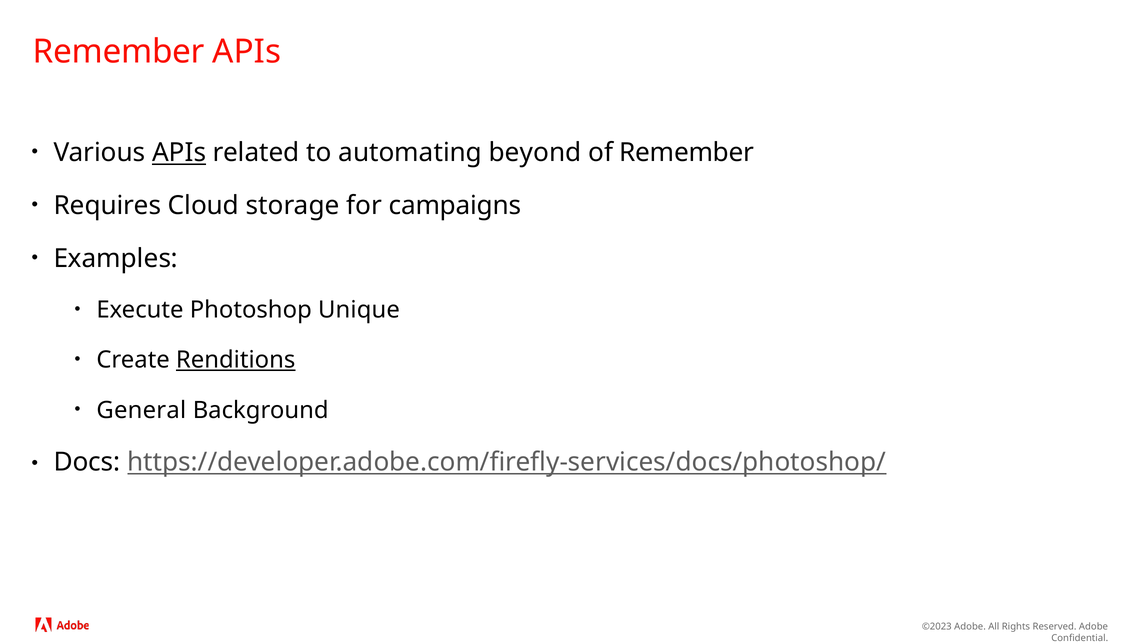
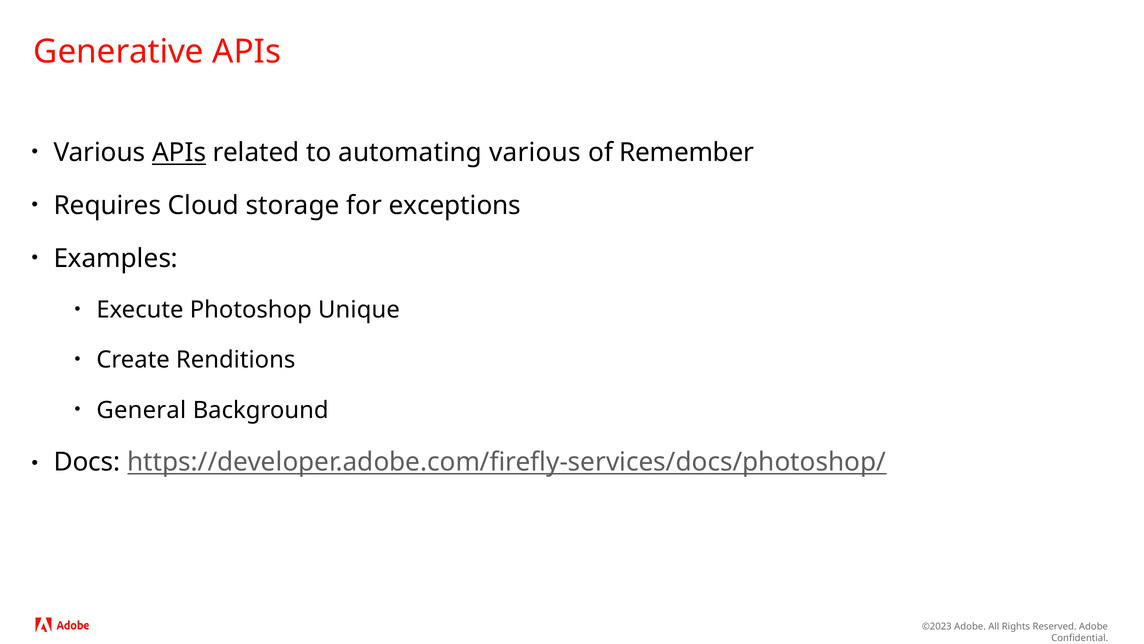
Remember: Remember -> Generative (119, 51)
automating beyond: beyond -> various (535, 153)
campaigns: campaigns -> exceptions (455, 206)
Renditions underline: present -> none (236, 360)
